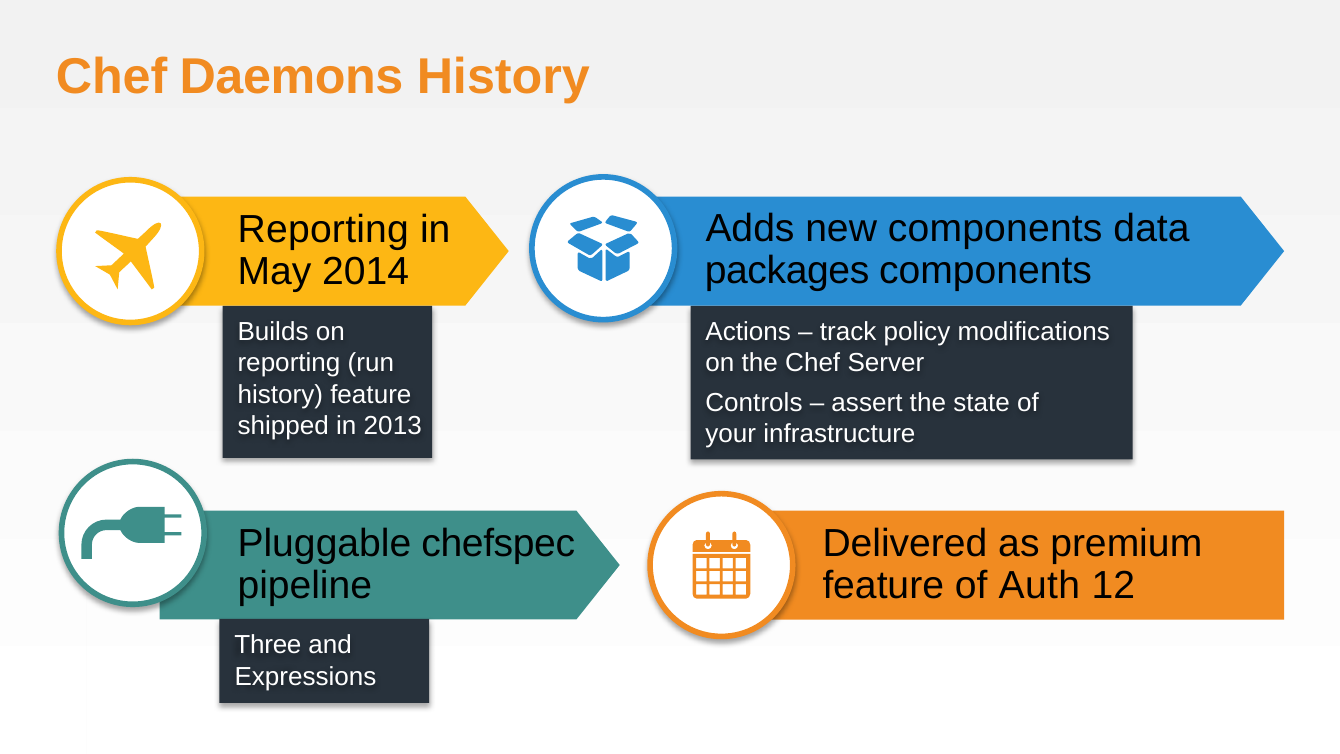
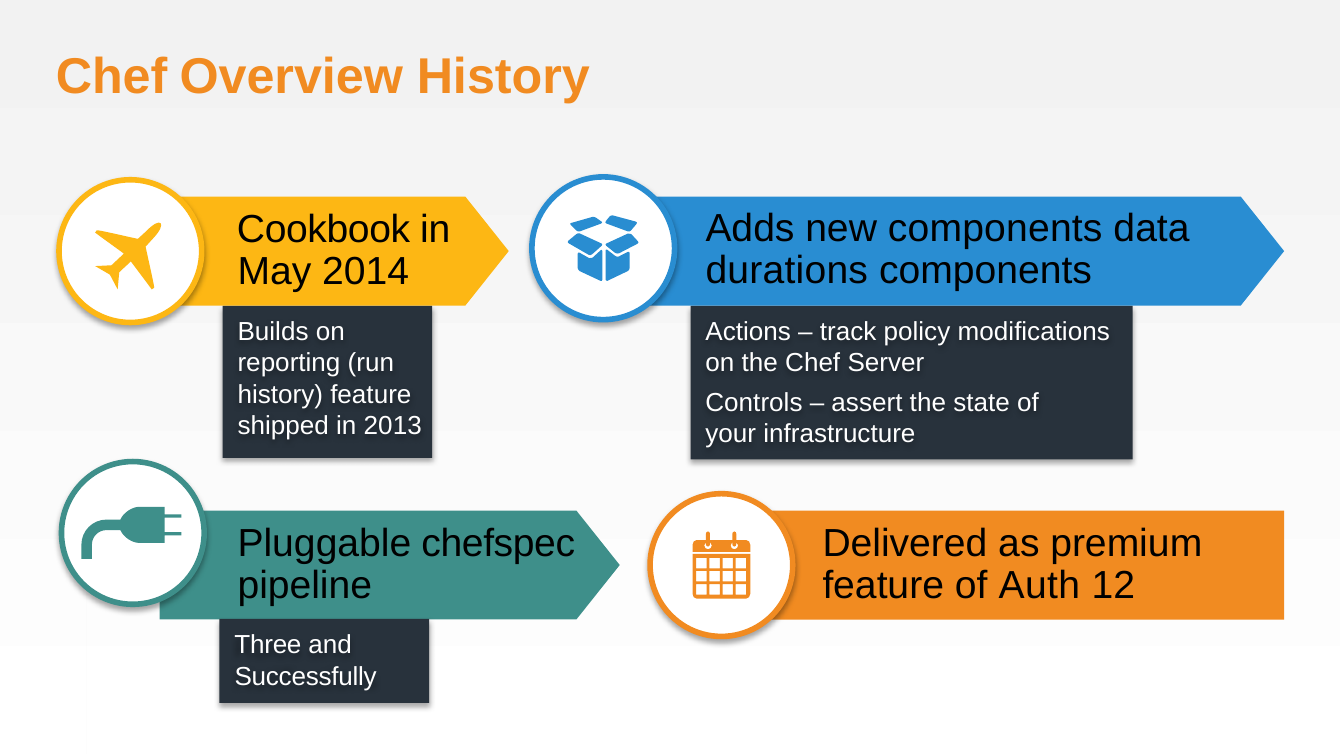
Daemons: Daemons -> Overview (291, 77)
Reporting: Reporting -> Cookbook (324, 230)
packages: packages -> durations (787, 270)
Expressions: Expressions -> Successfully (306, 676)
